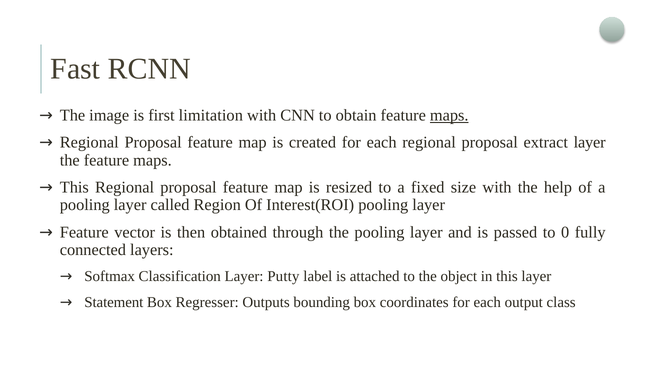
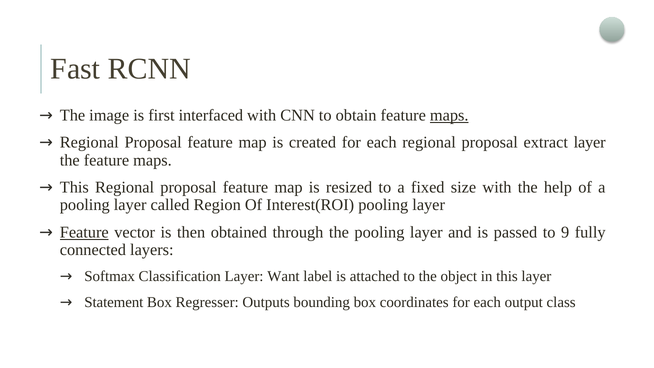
limitation: limitation -> interfaced (211, 115)
Feature underline: none -> present (84, 232)
0: 0 -> 9 (565, 232)
Putty: Putty -> Want (283, 276)
